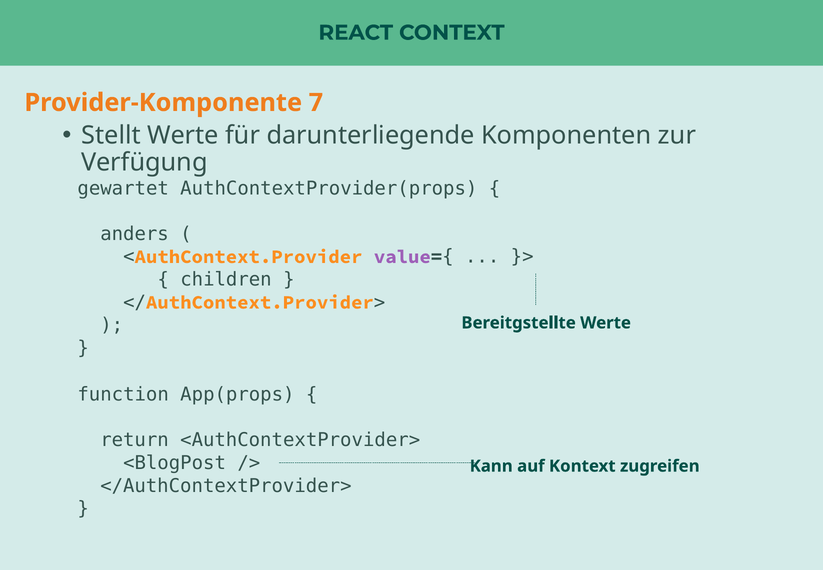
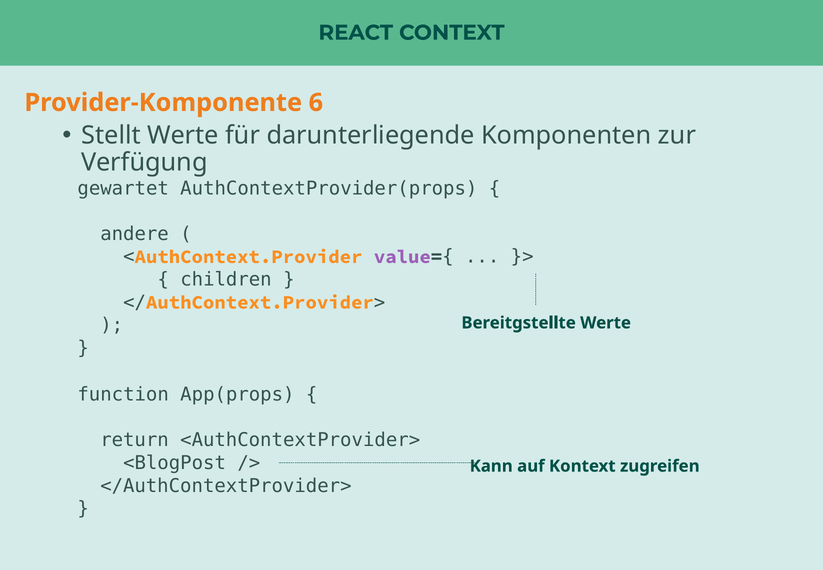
7: 7 -> 6 (316, 103)
anders: anders -> andere (135, 234)
